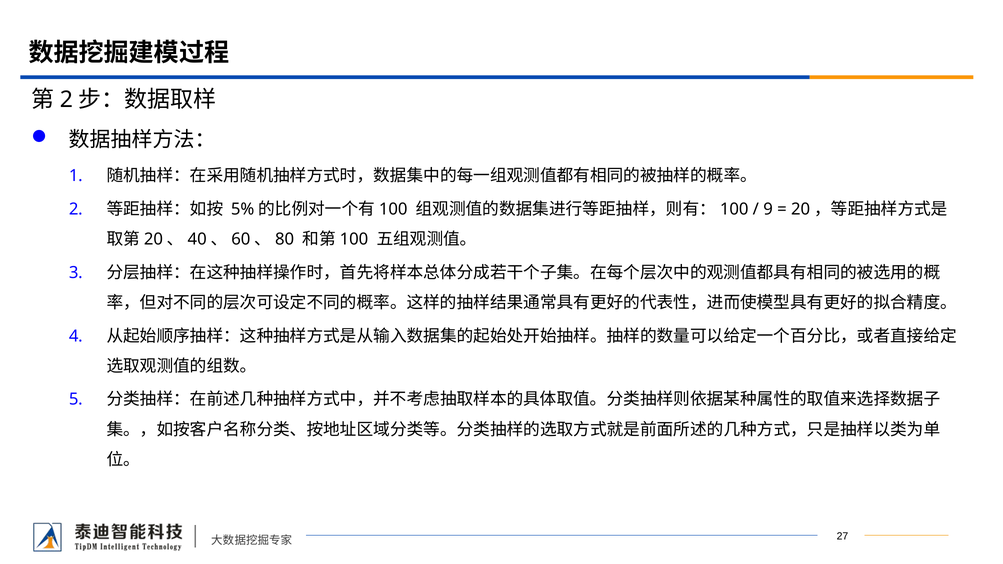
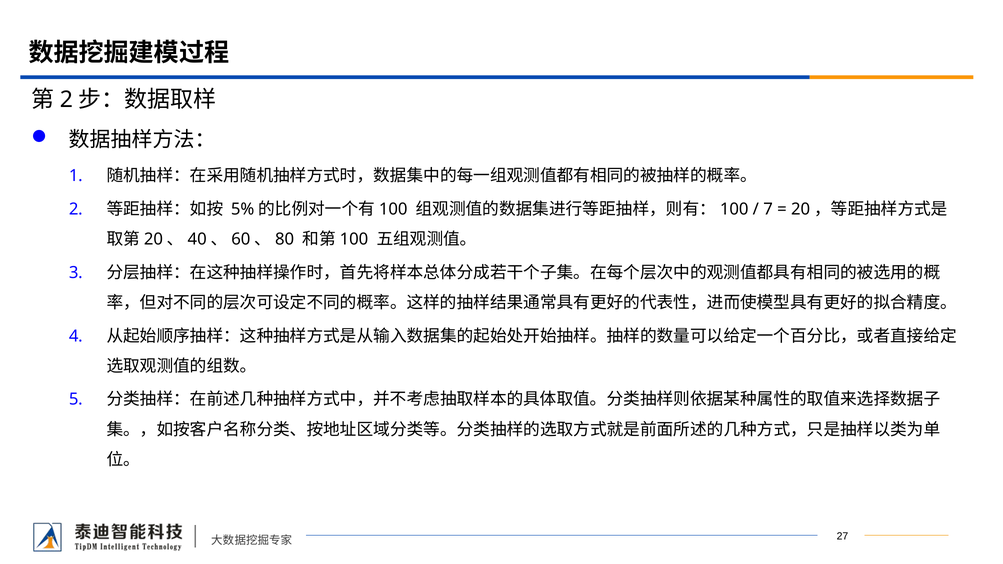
9: 9 -> 7 (768, 209)
